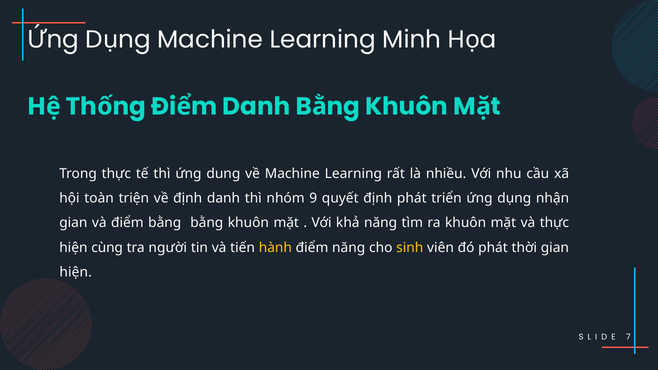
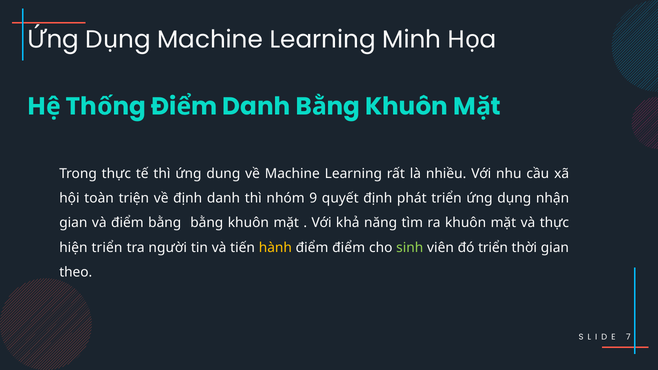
hiện cùng: cùng -> triển (107, 248)
điểm năng: năng -> điểm (349, 248)
sinh colour: yellow -> light green (410, 248)
đó phát: phát -> triển (493, 248)
hiện: hiện -> theo (76, 272)
